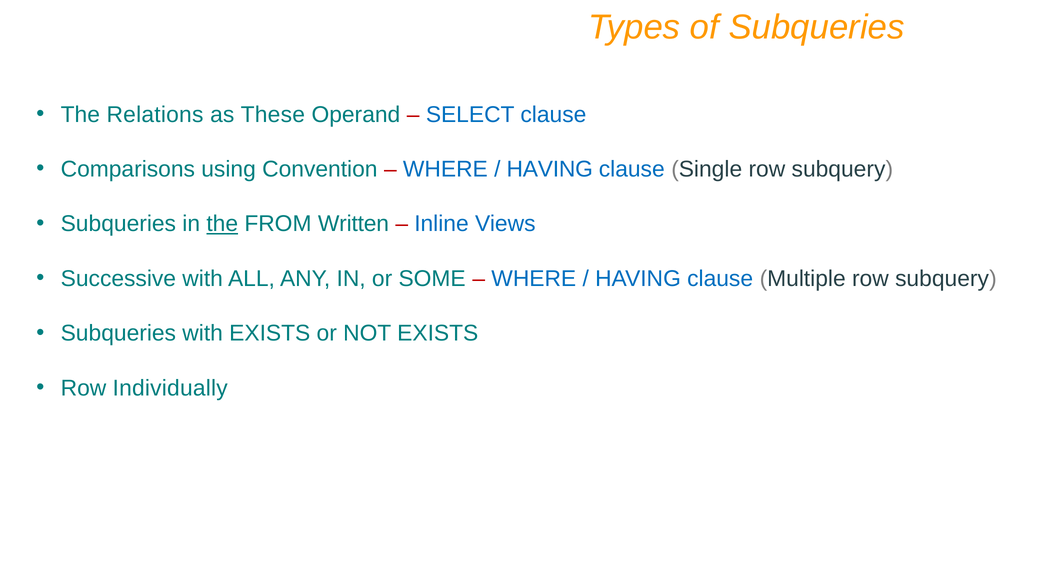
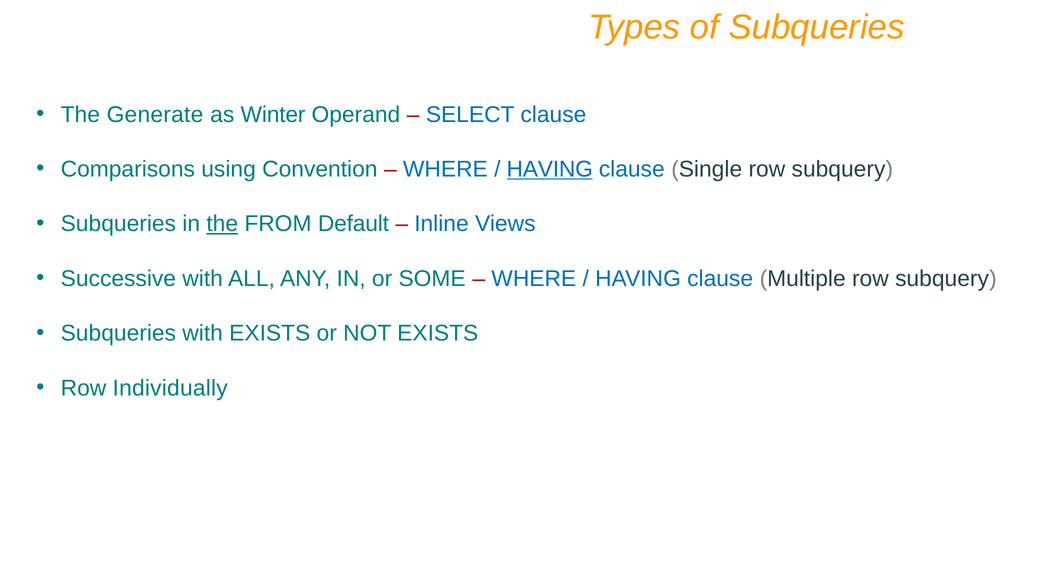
Relations: Relations -> Generate (155, 115)
These: These -> Winter (273, 115)
HAVING underline: none -> present (550, 169)
Written: Written -> Default (353, 224)
